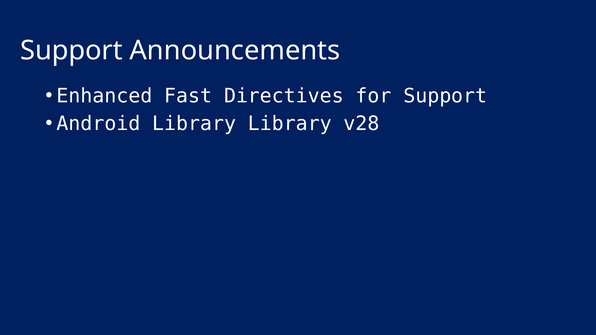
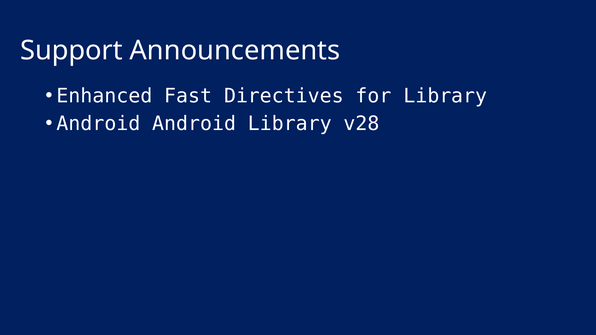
for Support: Support -> Library (445, 96)
Android Library: Library -> Android (194, 124)
